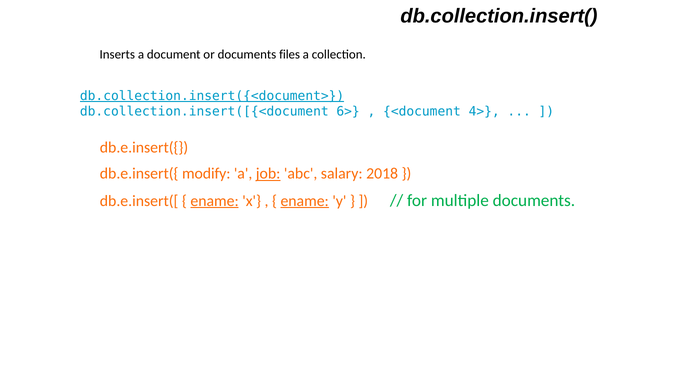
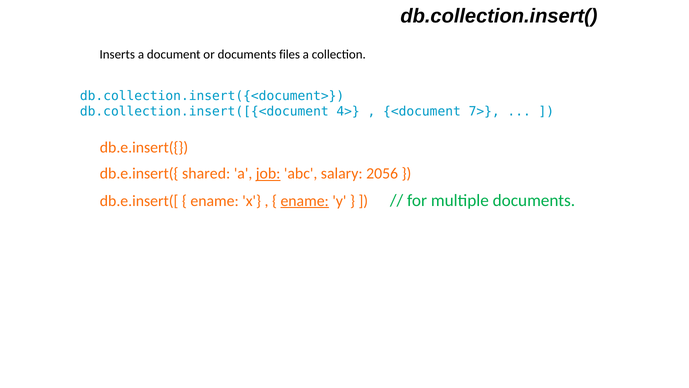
db.collection.insert({<document> underline: present -> none (212, 96)
6>: 6> -> 4> (348, 111)
4>: 4> -> 7> (484, 111)
modify: modify -> shared (206, 173)
2018: 2018 -> 2056 (382, 173)
ename underline: present -> none (215, 201)
